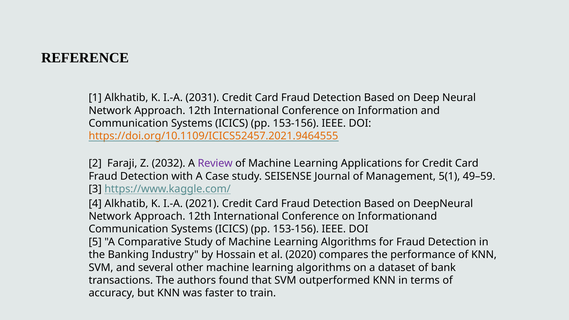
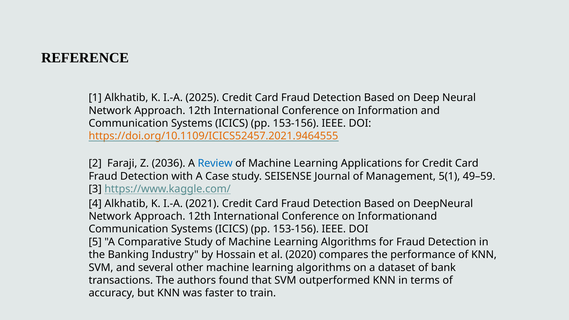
2031: 2031 -> 2025 (202, 98)
2032: 2032 -> 2036 (169, 163)
Review colour: purple -> blue (215, 163)
